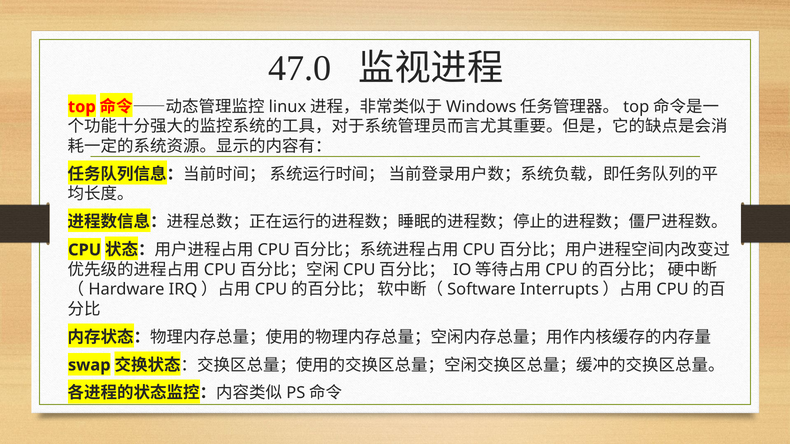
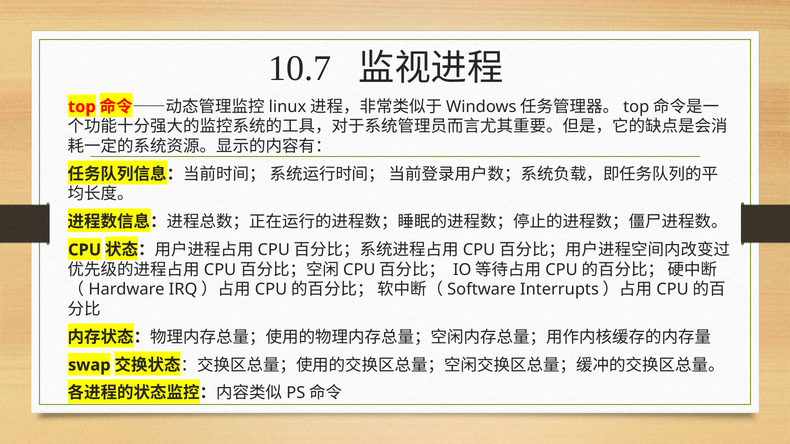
47.0: 47.0 -> 10.7 (300, 68)
